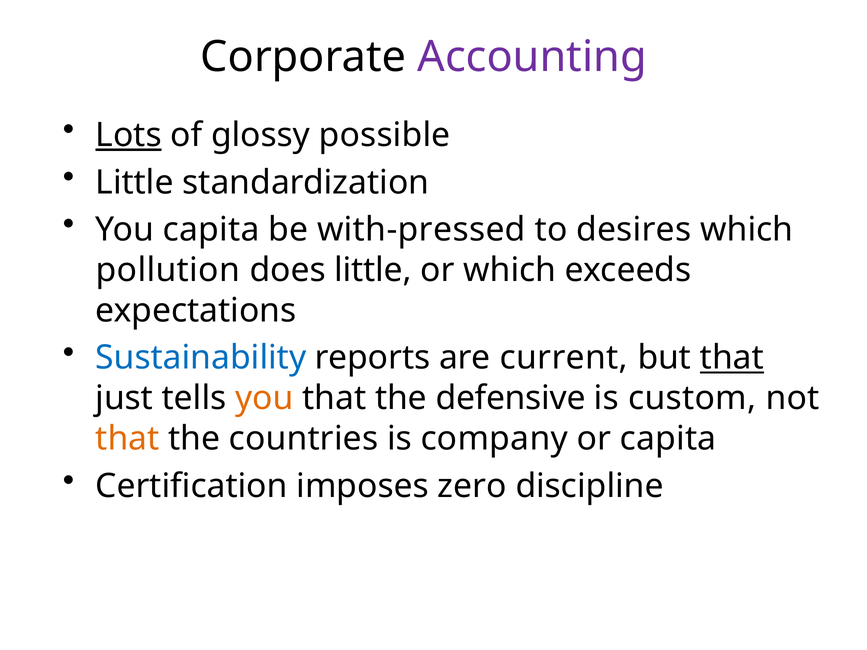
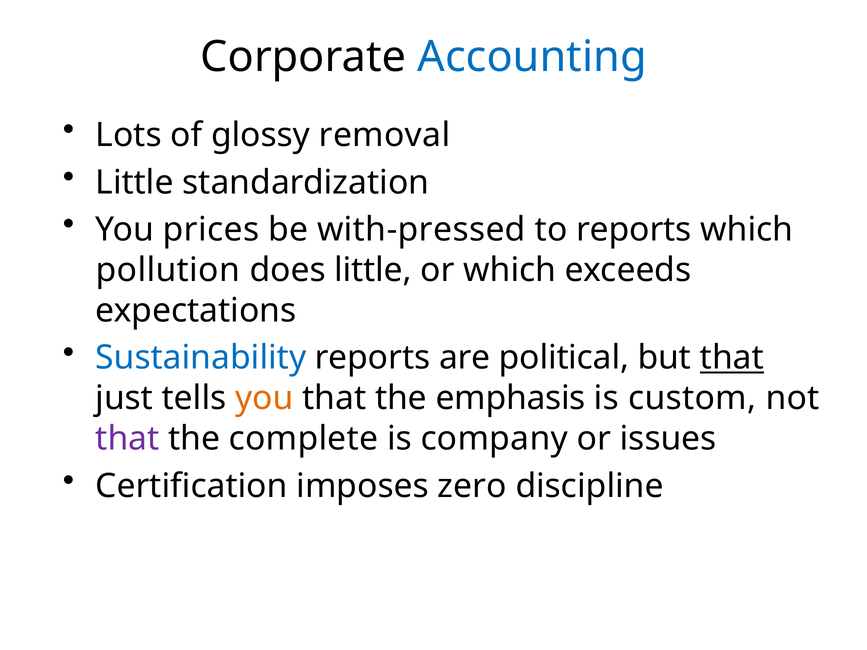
Accounting colour: purple -> blue (532, 57)
Lots underline: present -> none (129, 135)
possible: possible -> removal (385, 135)
You capita: capita -> prices (211, 230)
to desires: desires -> reports (634, 230)
current: current -> political (564, 358)
defensive: defensive -> emphasis (511, 398)
that colour: orange -> purple (127, 439)
countries: countries -> complete (303, 439)
or capita: capita -> issues (668, 439)
